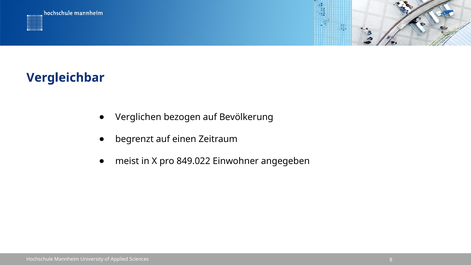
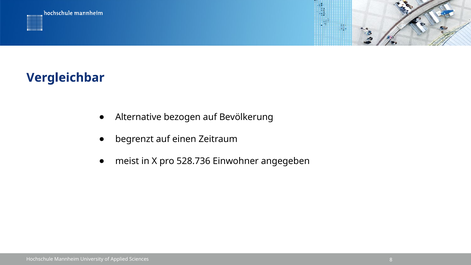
Verglichen: Verglichen -> Alternative (138, 117)
849.022: 849.022 -> 528.736 (193, 161)
